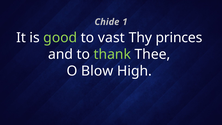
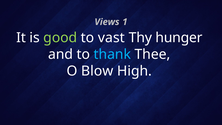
Chide: Chide -> Views (107, 22)
princes: princes -> hunger (179, 38)
thank colour: light green -> light blue (112, 54)
